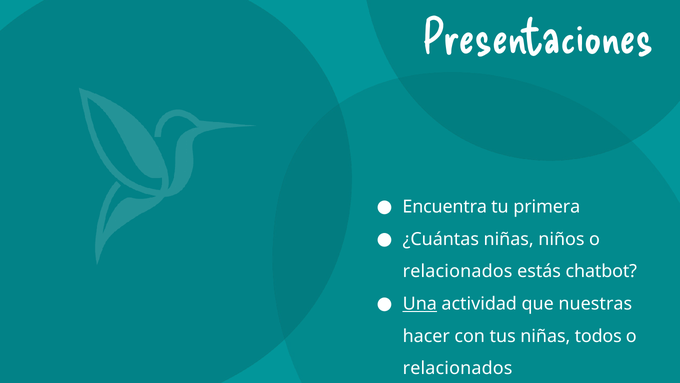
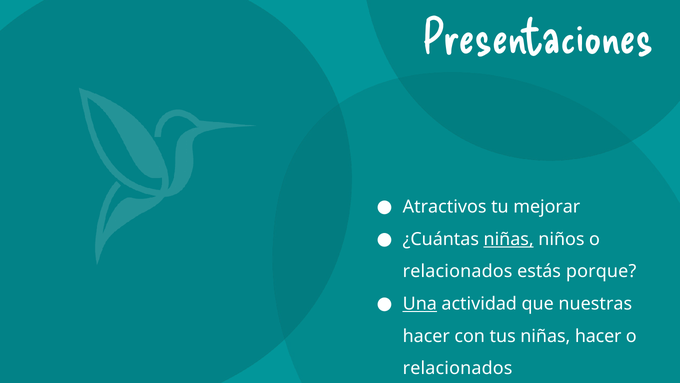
Encuentra: Encuentra -> Atractivos (445, 207)
primera: primera -> mejorar (547, 207)
niñas underline: none -> present (509, 239)
chatbot: chatbot -> porque (601, 271)
niñas todos: todos -> hacer (598, 336)
